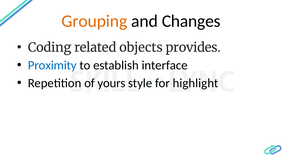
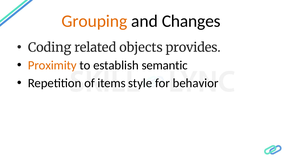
Proximity colour: blue -> orange (52, 65)
interface: interface -> semantic (165, 65)
yours: yours -> items (112, 83)
highlight: highlight -> behavior (196, 83)
